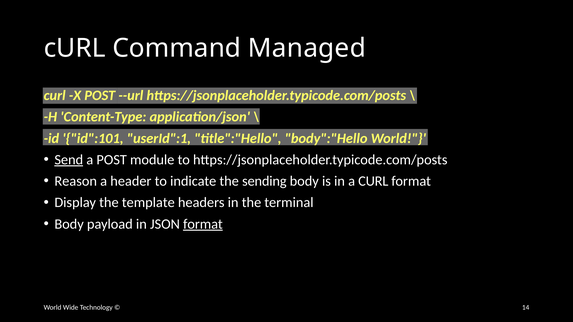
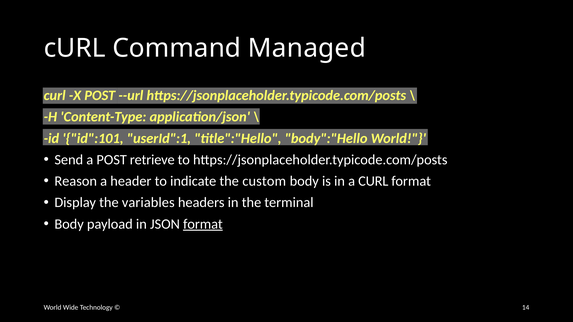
Send underline: present -> none (69, 160)
module: module -> retrieve (152, 160)
sending: sending -> custom (264, 181)
template: template -> variables (148, 203)
